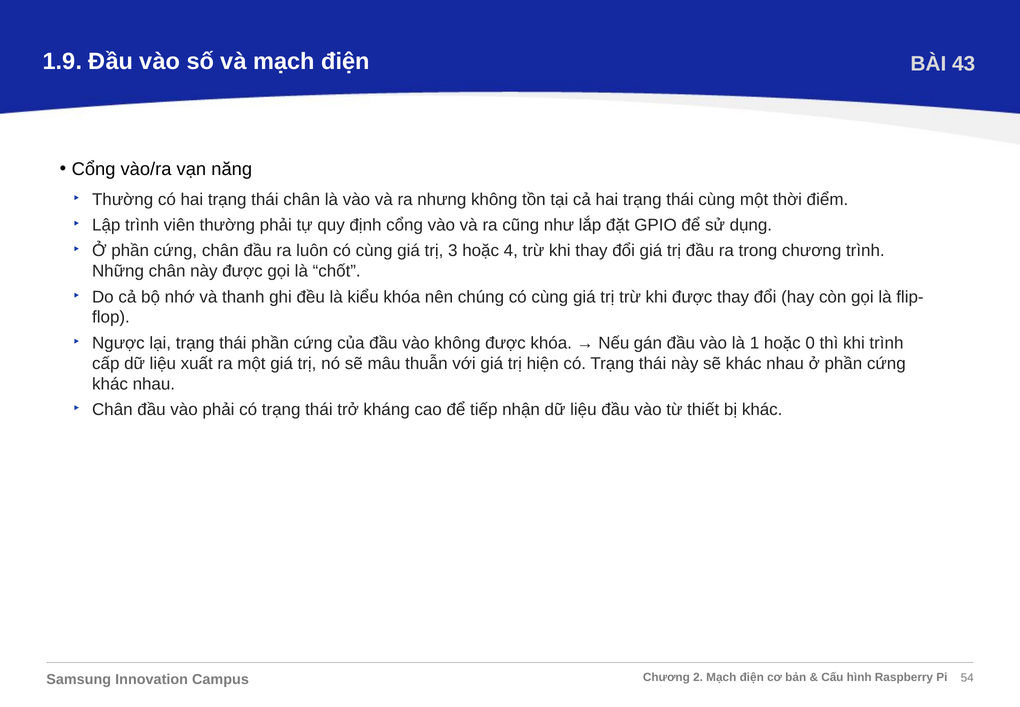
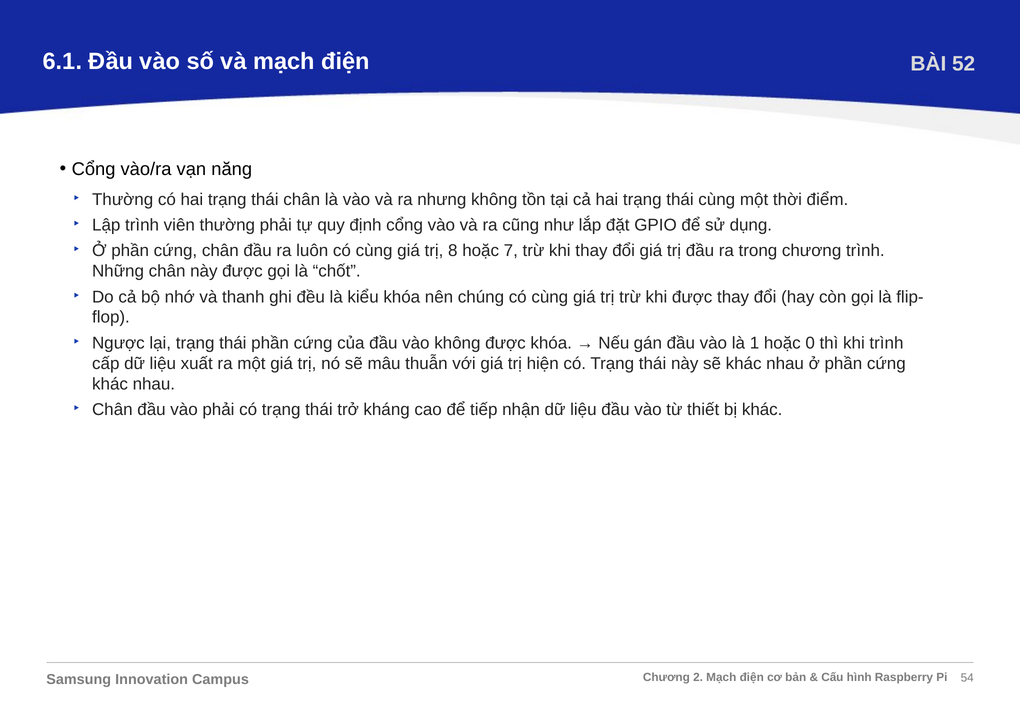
1.9: 1.9 -> 6.1 (62, 62)
43: 43 -> 52 (964, 64)
3: 3 -> 8 (453, 251)
4: 4 -> 7 (511, 251)
